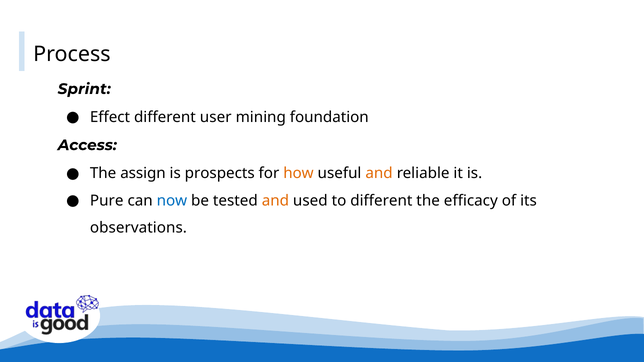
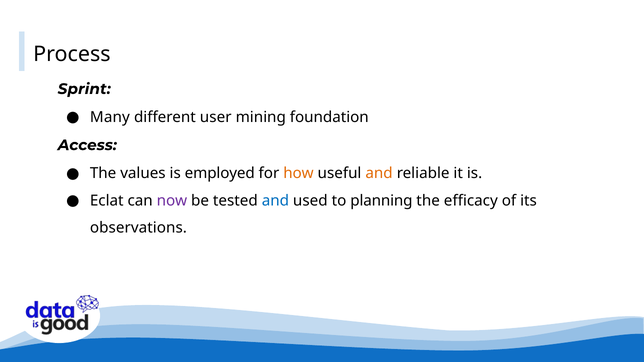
Effect: Effect -> Many (110, 117)
assign: assign -> values (143, 173)
prospects: prospects -> employed (220, 173)
Pure: Pure -> Eclat (107, 201)
now colour: blue -> purple (172, 201)
and colour: orange -> blue (275, 201)
to different: different -> planning (381, 201)
